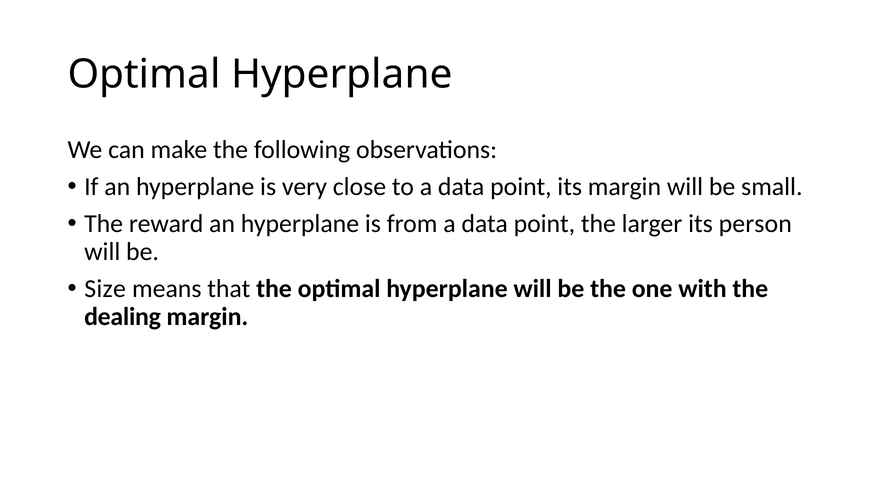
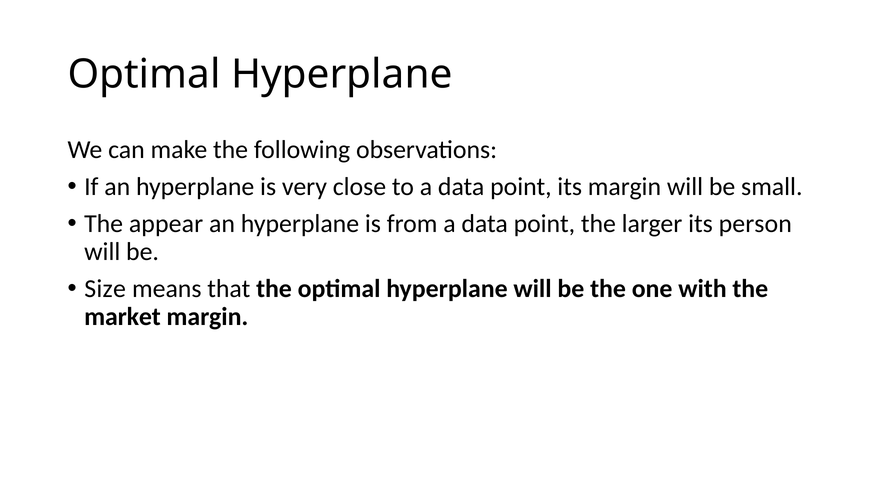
reward: reward -> appear (166, 224)
dealing: dealing -> market (122, 317)
